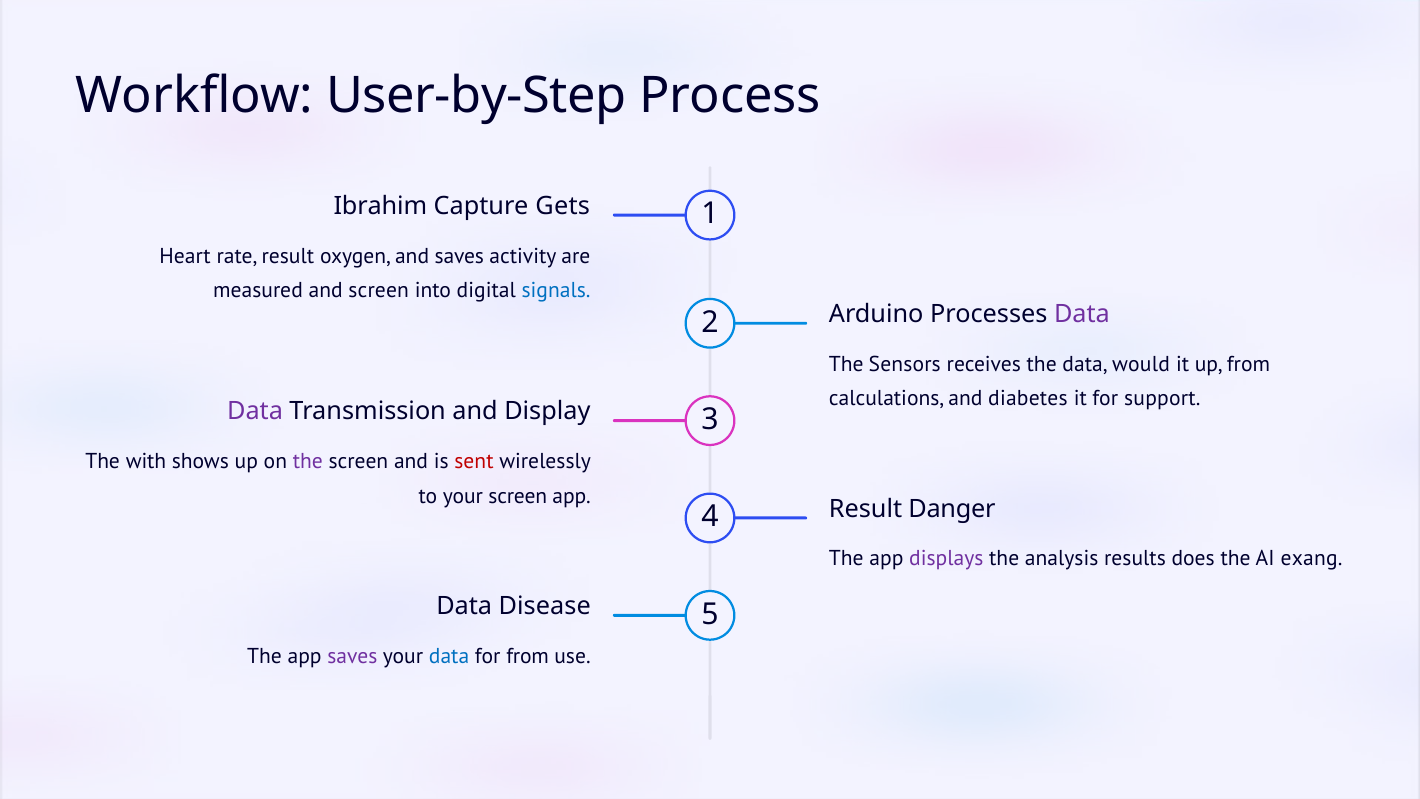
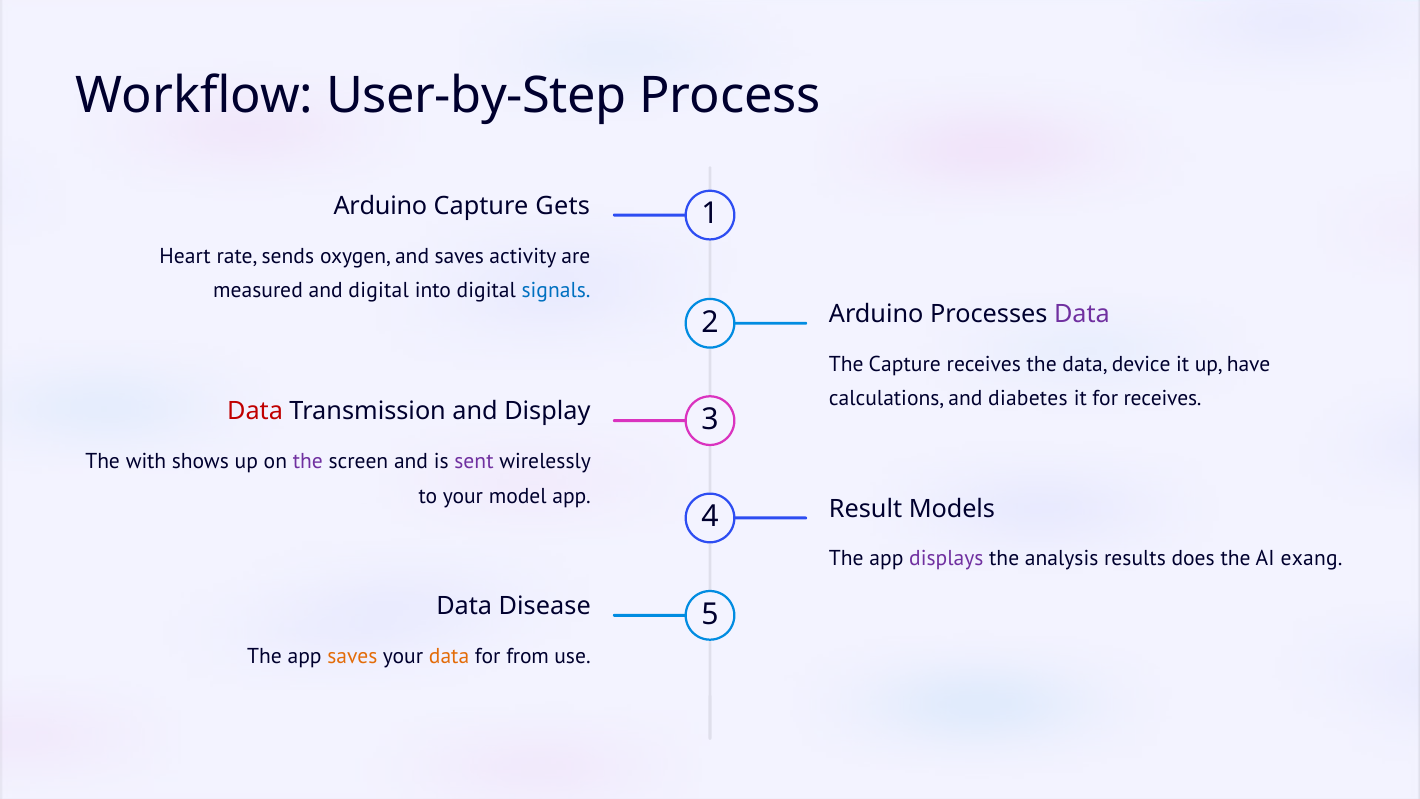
Ibrahim: Ibrahim -> Arduino (380, 206)
rate result: result -> sends (288, 256)
and screen: screen -> digital (379, 290)
The Sensors: Sensors -> Capture (905, 364)
would: would -> device (1141, 364)
up from: from -> have (1249, 364)
for support: support -> receives (1163, 399)
Data colour: purple -> red (255, 411)
sent colour: red -> purple (474, 461)
your screen: screen -> model (518, 496)
Danger: Danger -> Models (952, 509)
saves colour: purple -> orange (352, 656)
data colour: blue -> orange (449, 656)
